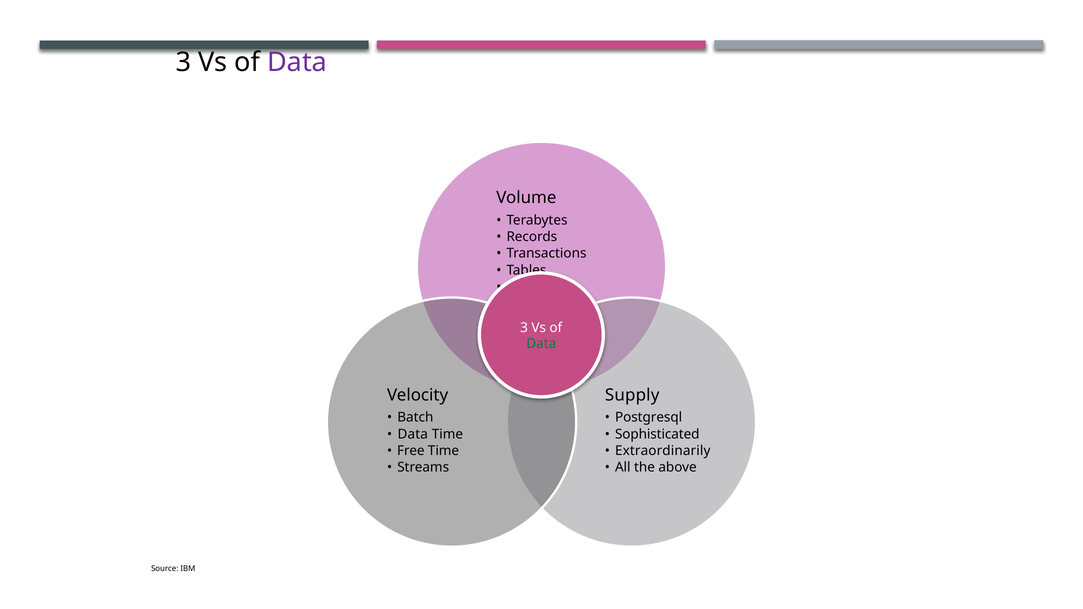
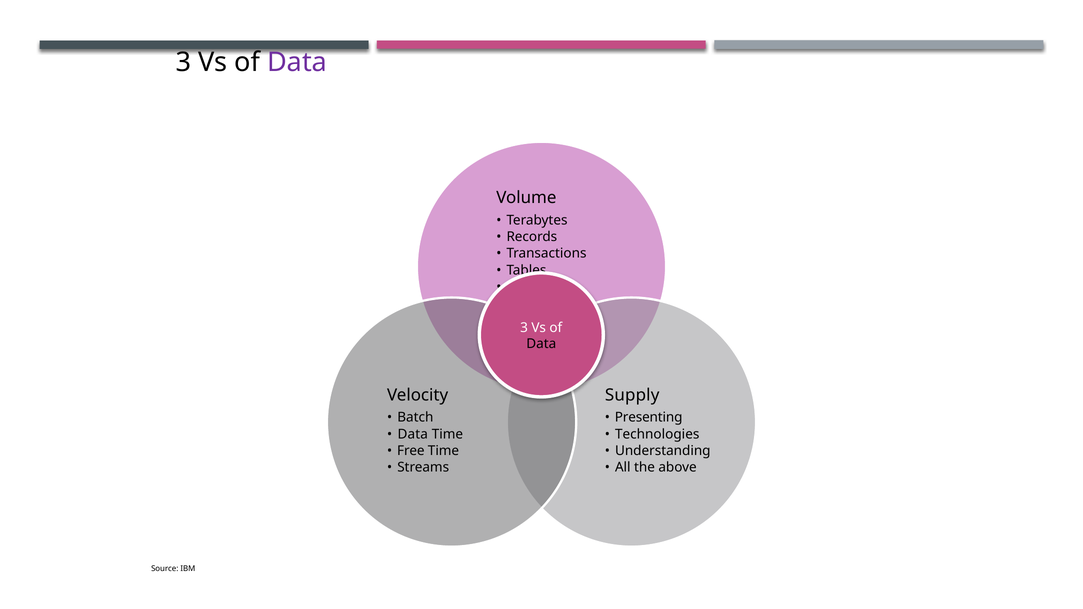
Data colour: green -> black (541, 344)
Postgresql: Postgresql -> Presenting (649, 418)
Sophisticated: Sophisticated -> Technologies (657, 434)
Extraordinarily: Extraordinarily -> Understanding (663, 451)
